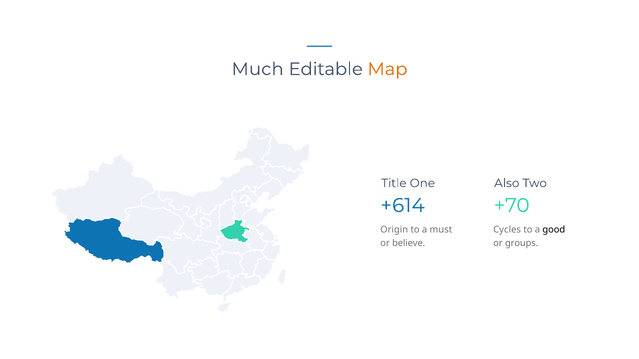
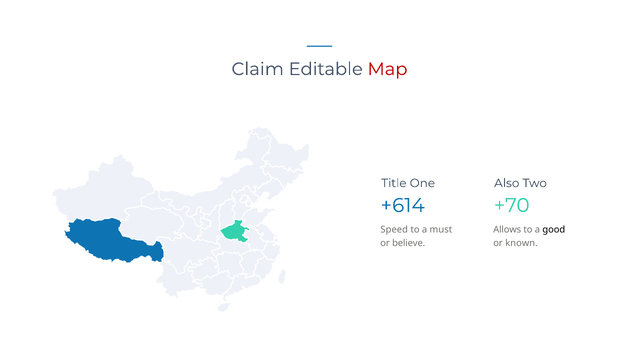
Much: Much -> Claim (258, 69)
Map colour: orange -> red (388, 69)
Origin: Origin -> Speed (394, 230)
Cycles: Cycles -> Allows (507, 230)
groups: groups -> known (522, 243)
